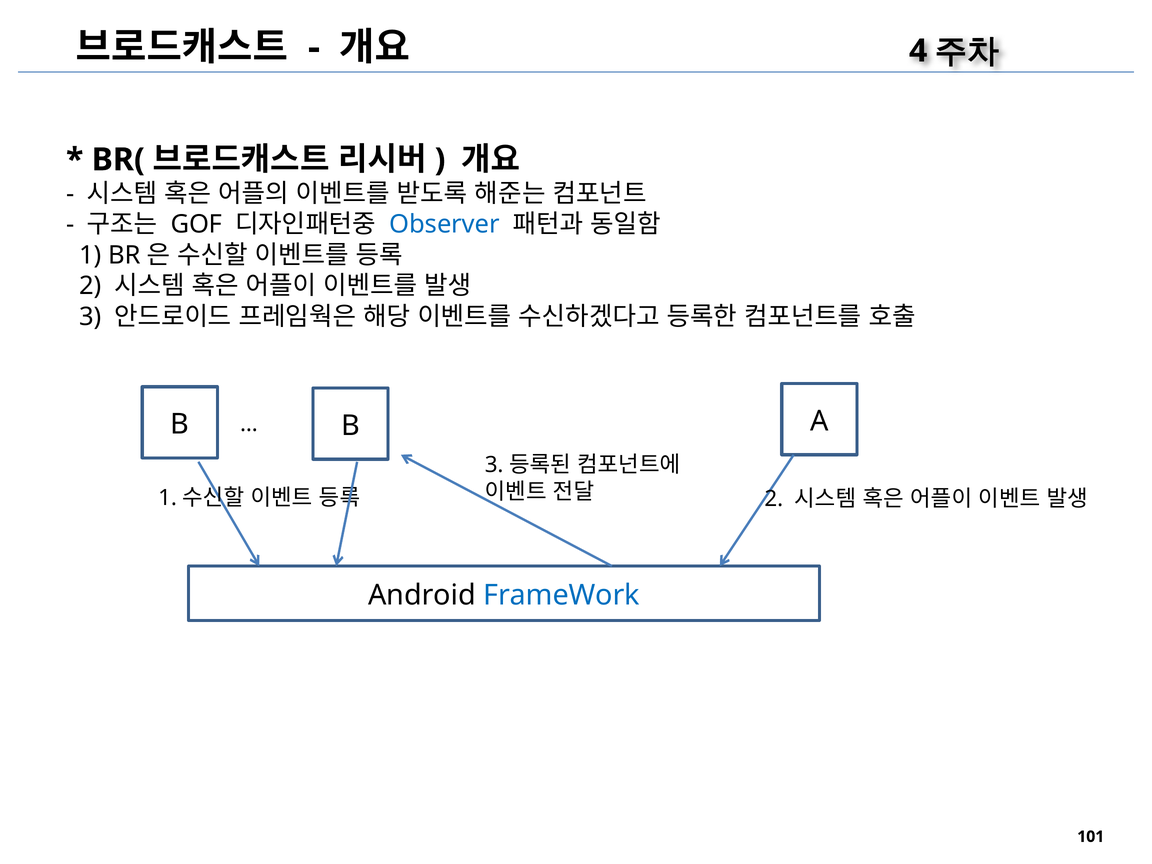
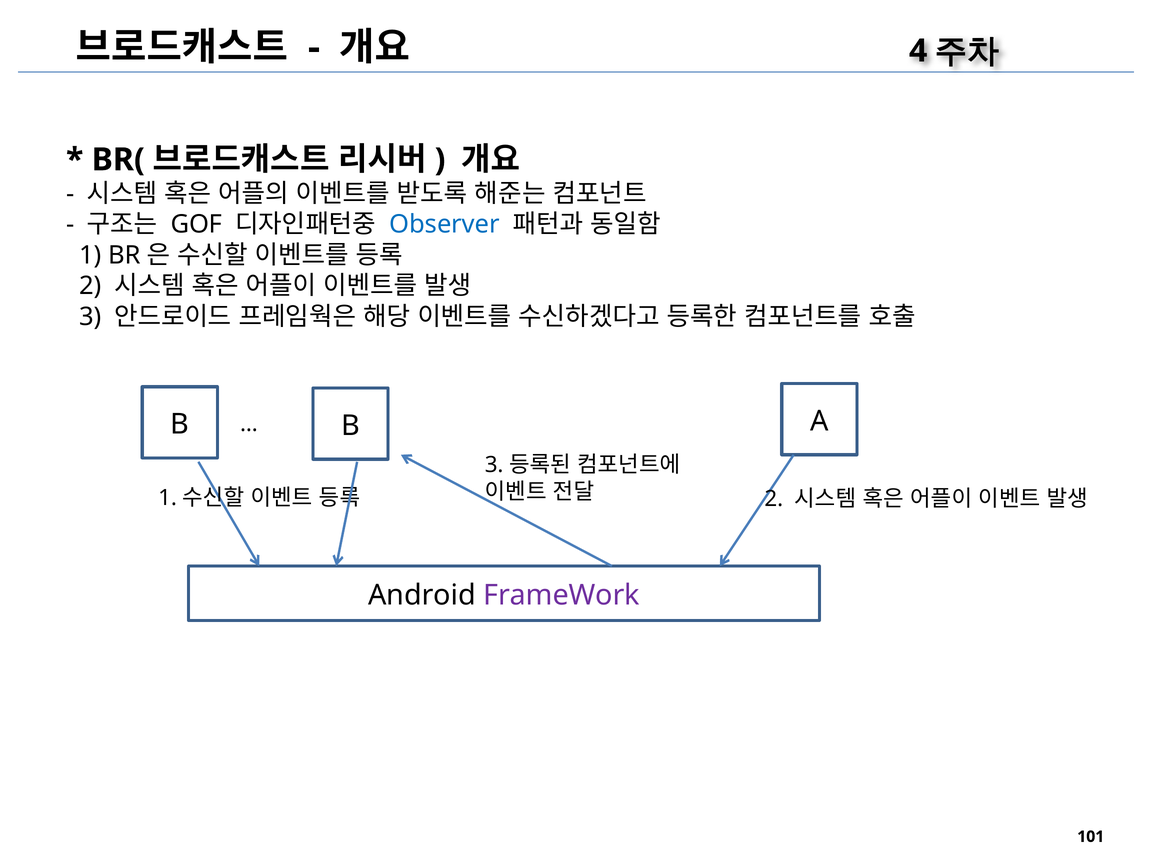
FrameWork colour: blue -> purple (561, 595)
